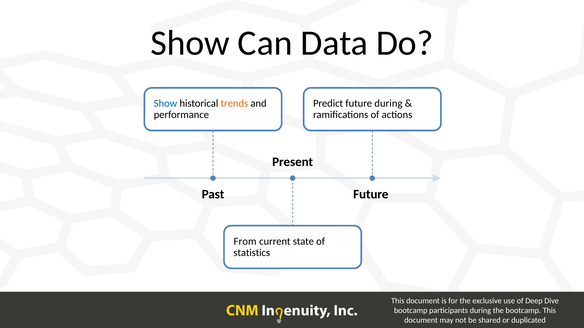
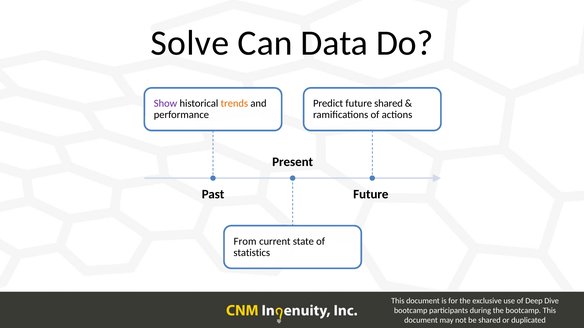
Show: Show -> Solve (190, 43)
Show colour: blue -> purple (165, 104)
future during: during -> shared (389, 104)
